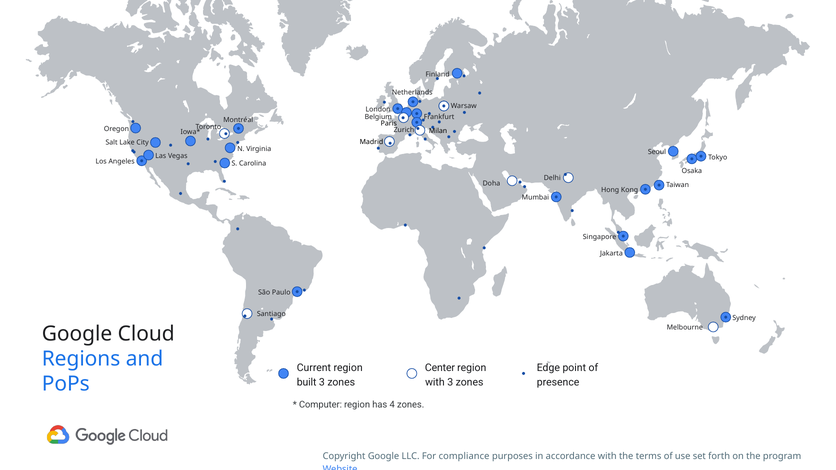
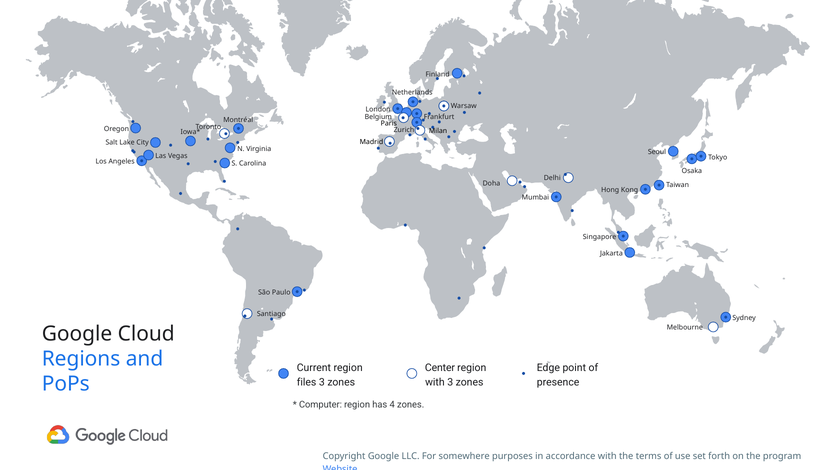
built: built -> files (307, 383)
compliance: compliance -> somewhere (464, 456)
